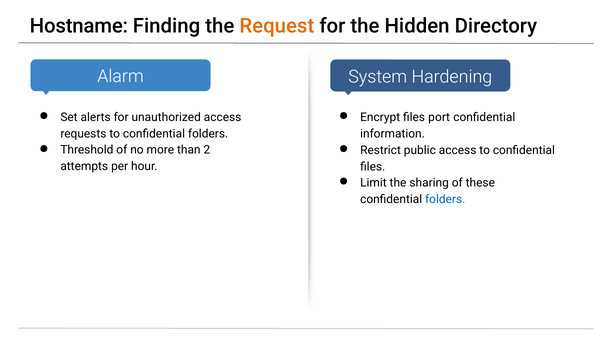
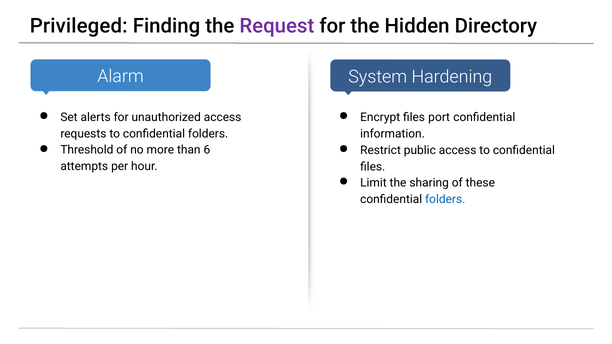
Hostname: Hostname -> Privileged (79, 26)
Request colour: orange -> purple (277, 26)
2: 2 -> 6 (207, 150)
